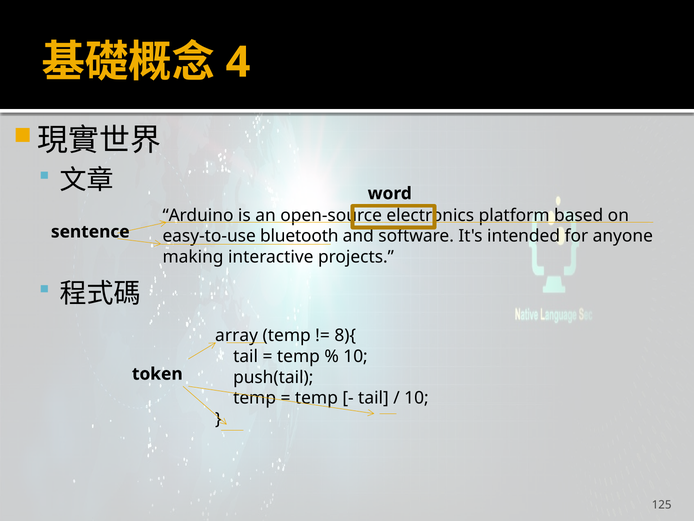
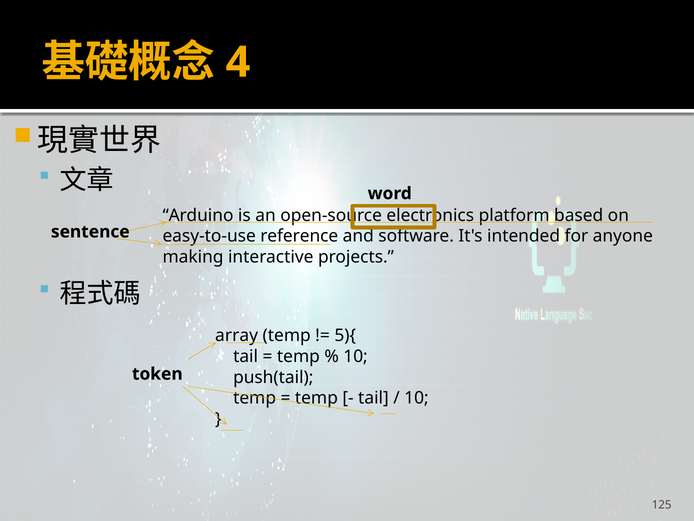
bluetooth: bluetooth -> reference (299, 236)
8){: 8){ -> 5){ (345, 335)
